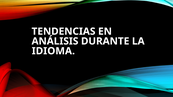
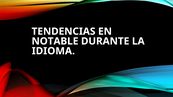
ANÁLISIS: ANÁLISIS -> NOTABLE (55, 41)
